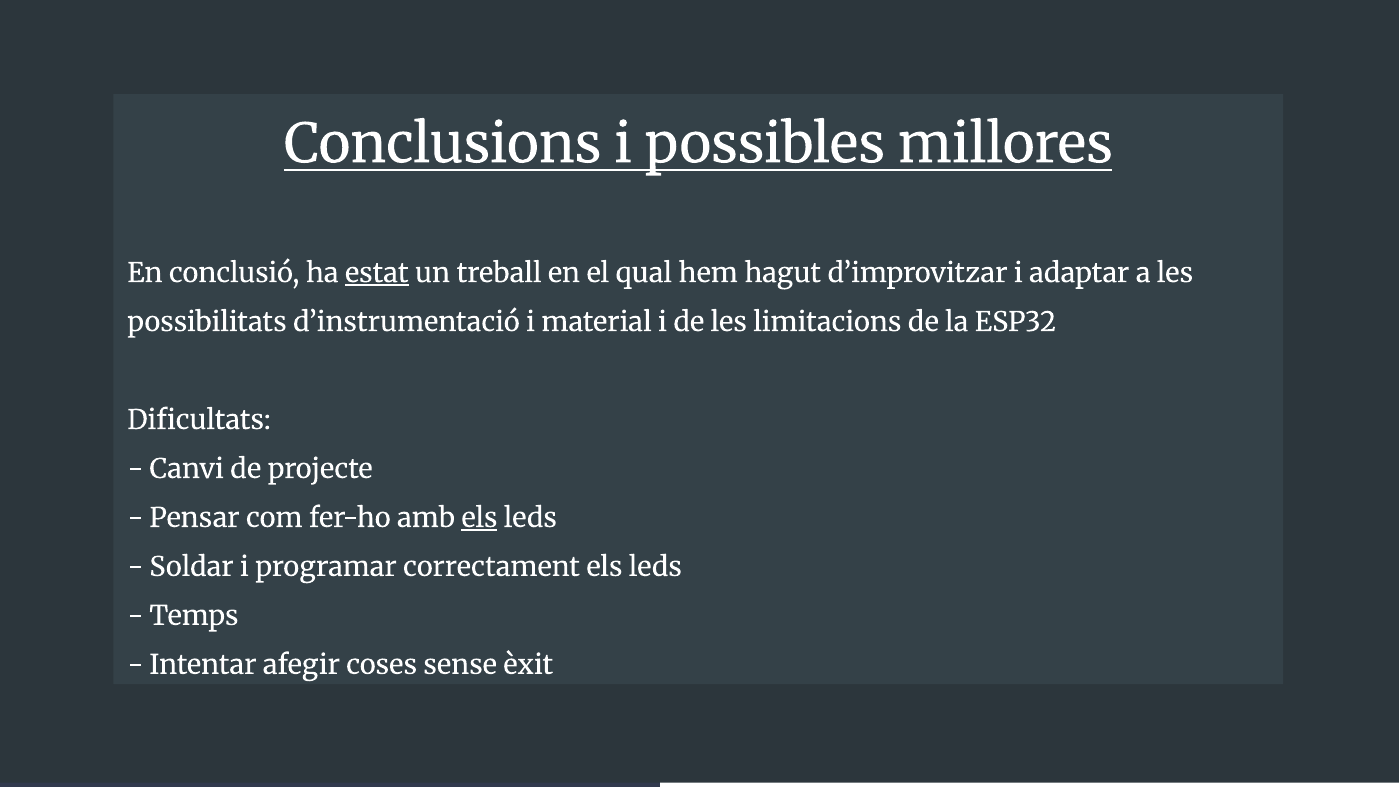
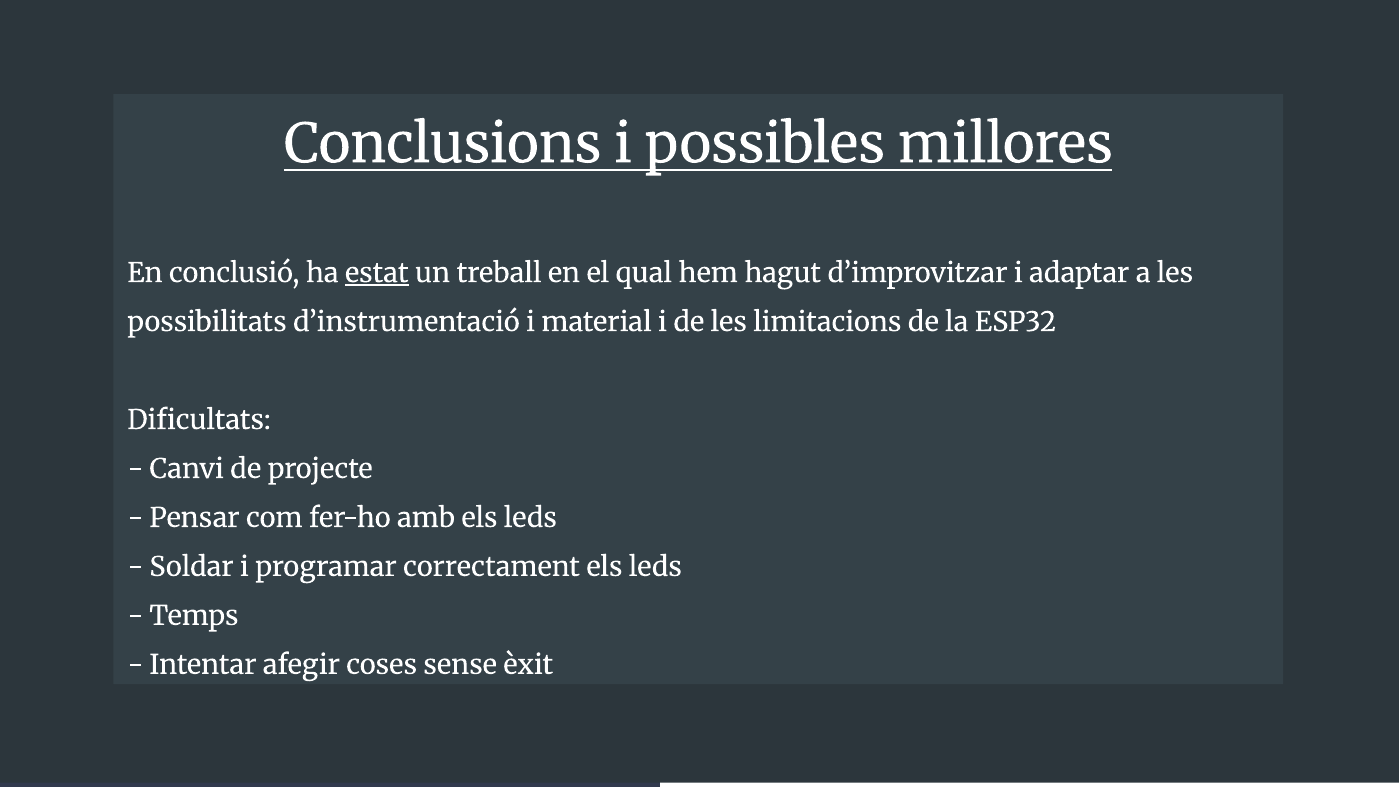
els underline: present -> none (479, 518)
